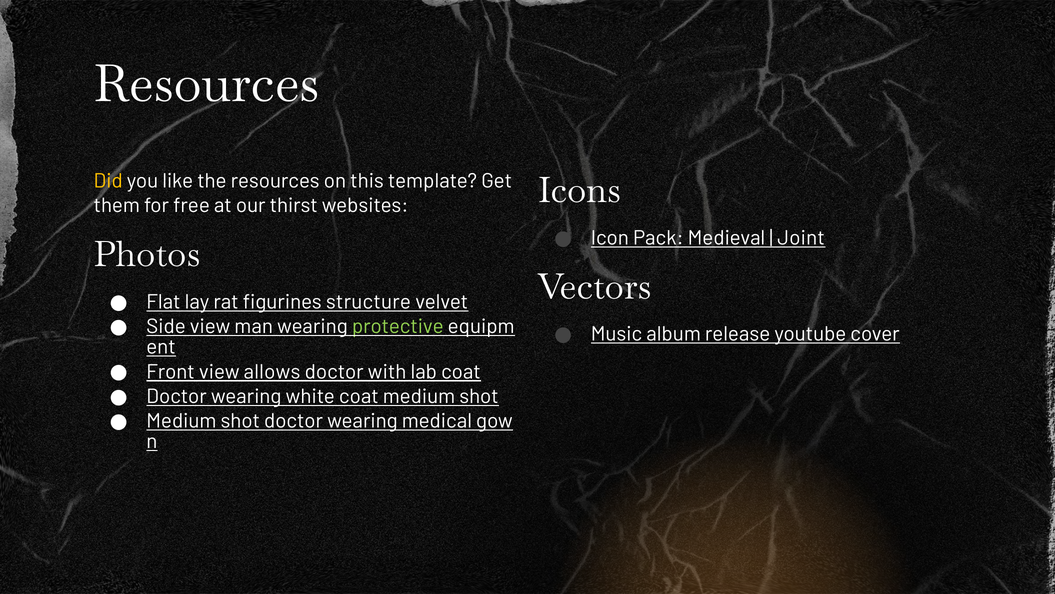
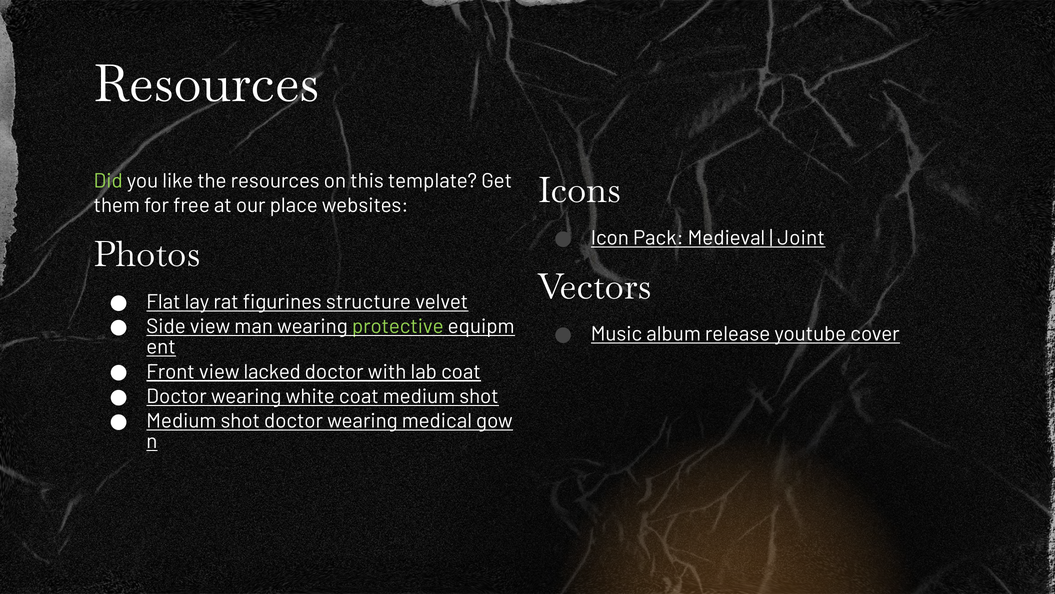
Did colour: yellow -> light green (108, 181)
thirst: thirst -> place (294, 205)
allows: allows -> lacked (272, 371)
